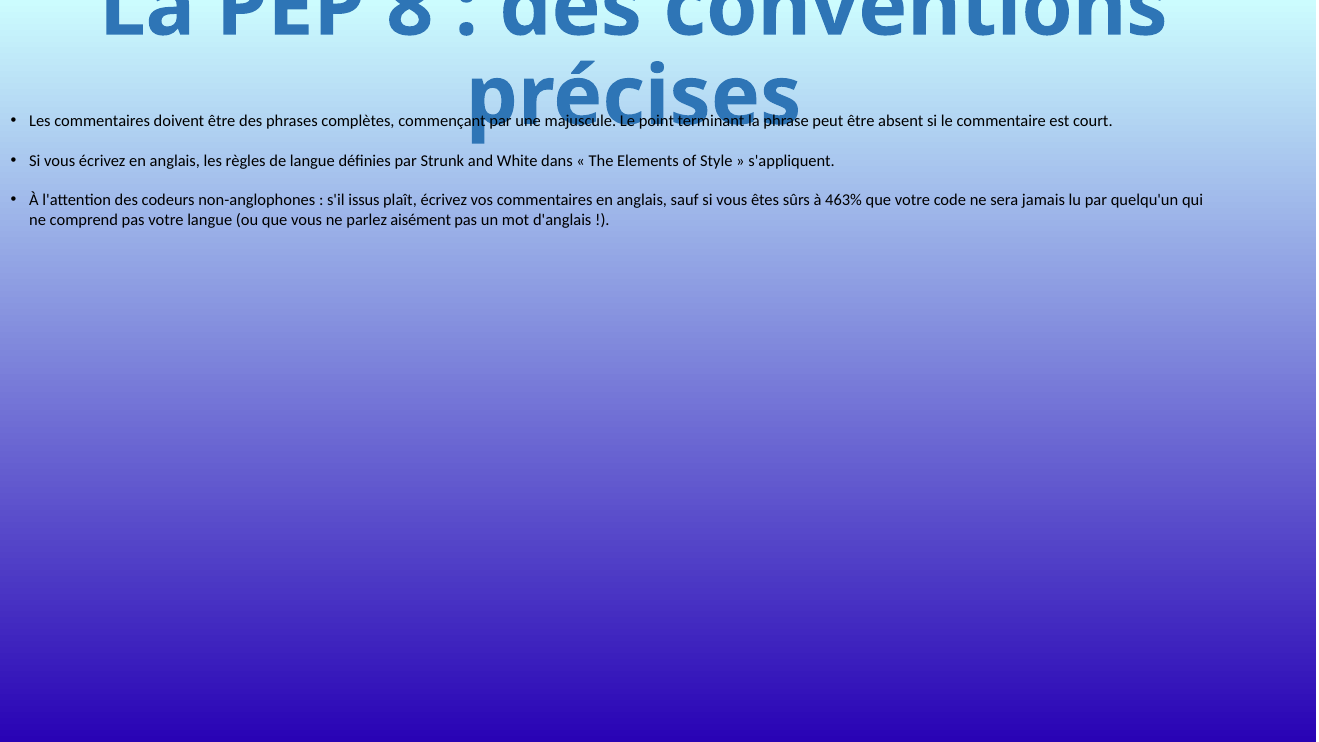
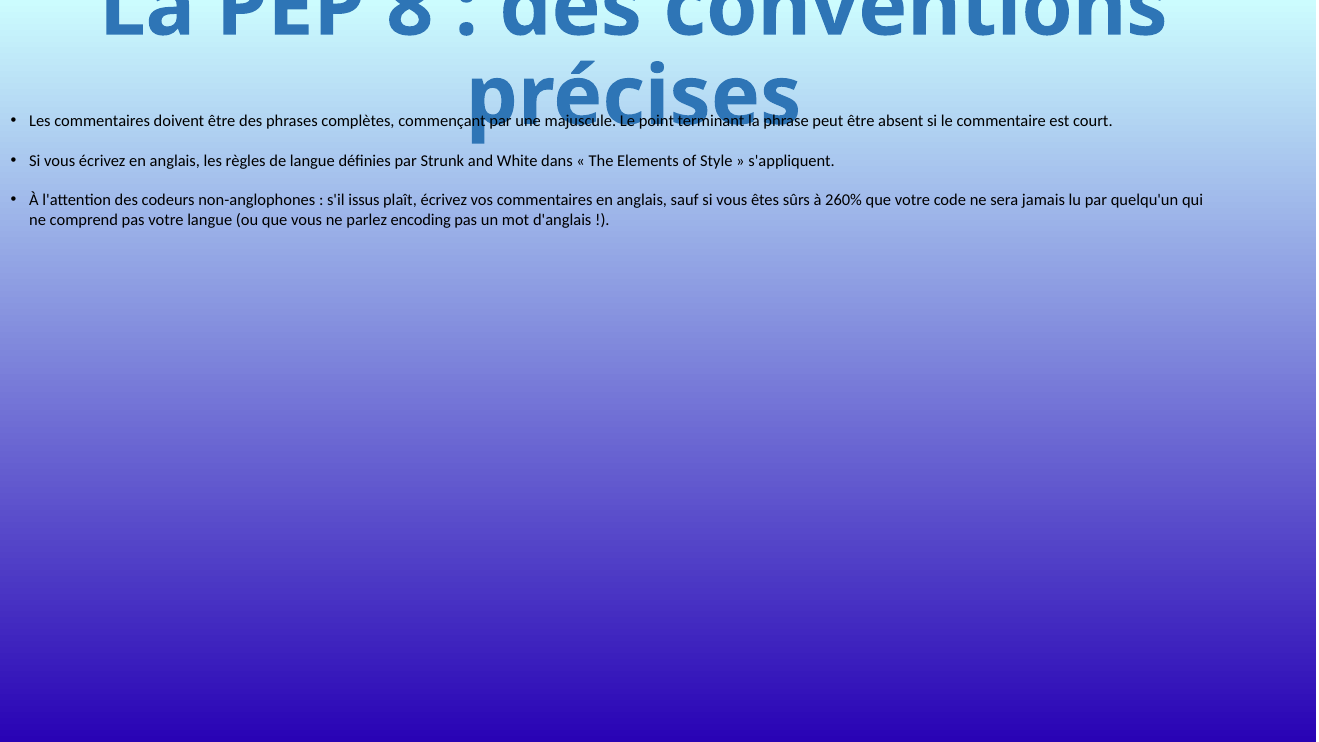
463%: 463% -> 260% (844, 200)
aisément: aisément -> encoding (421, 220)
